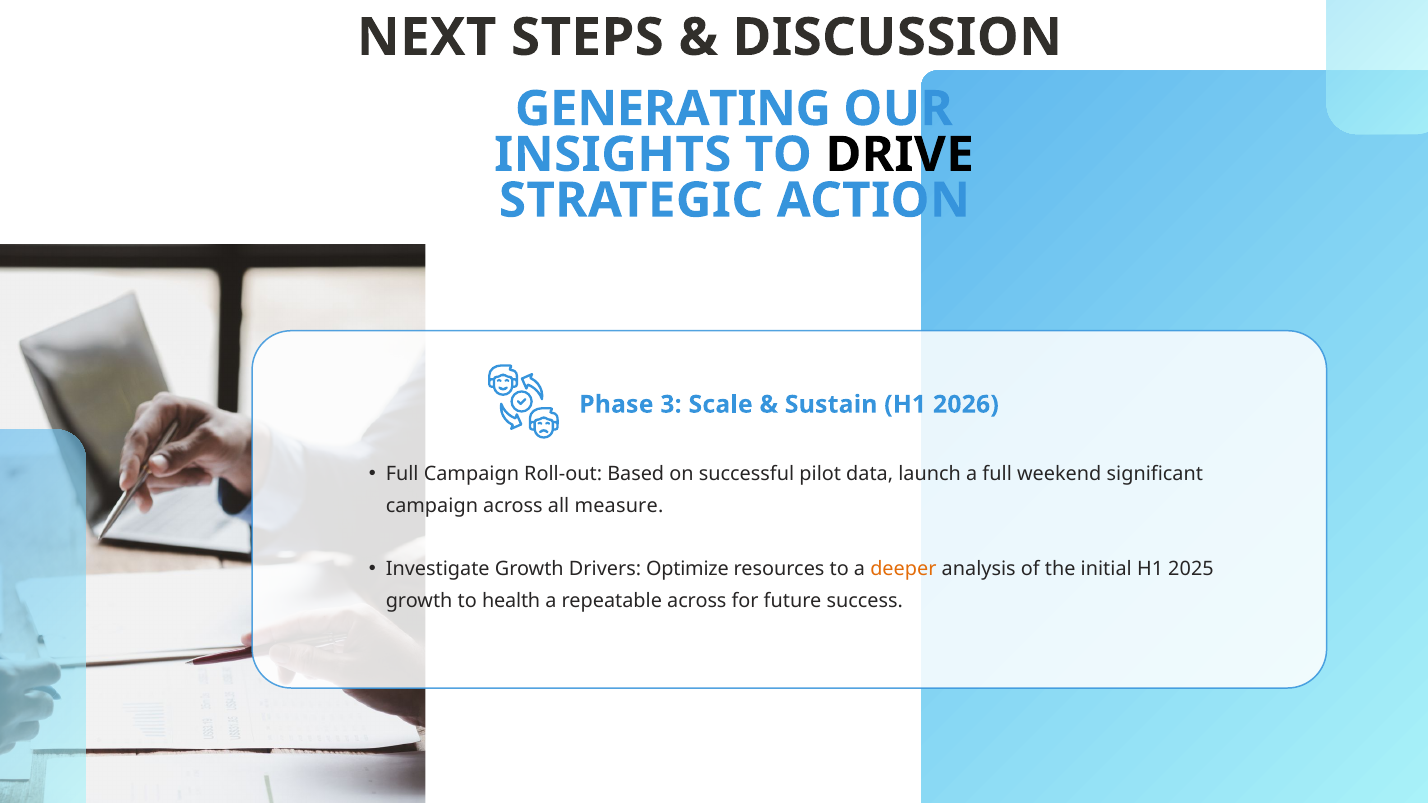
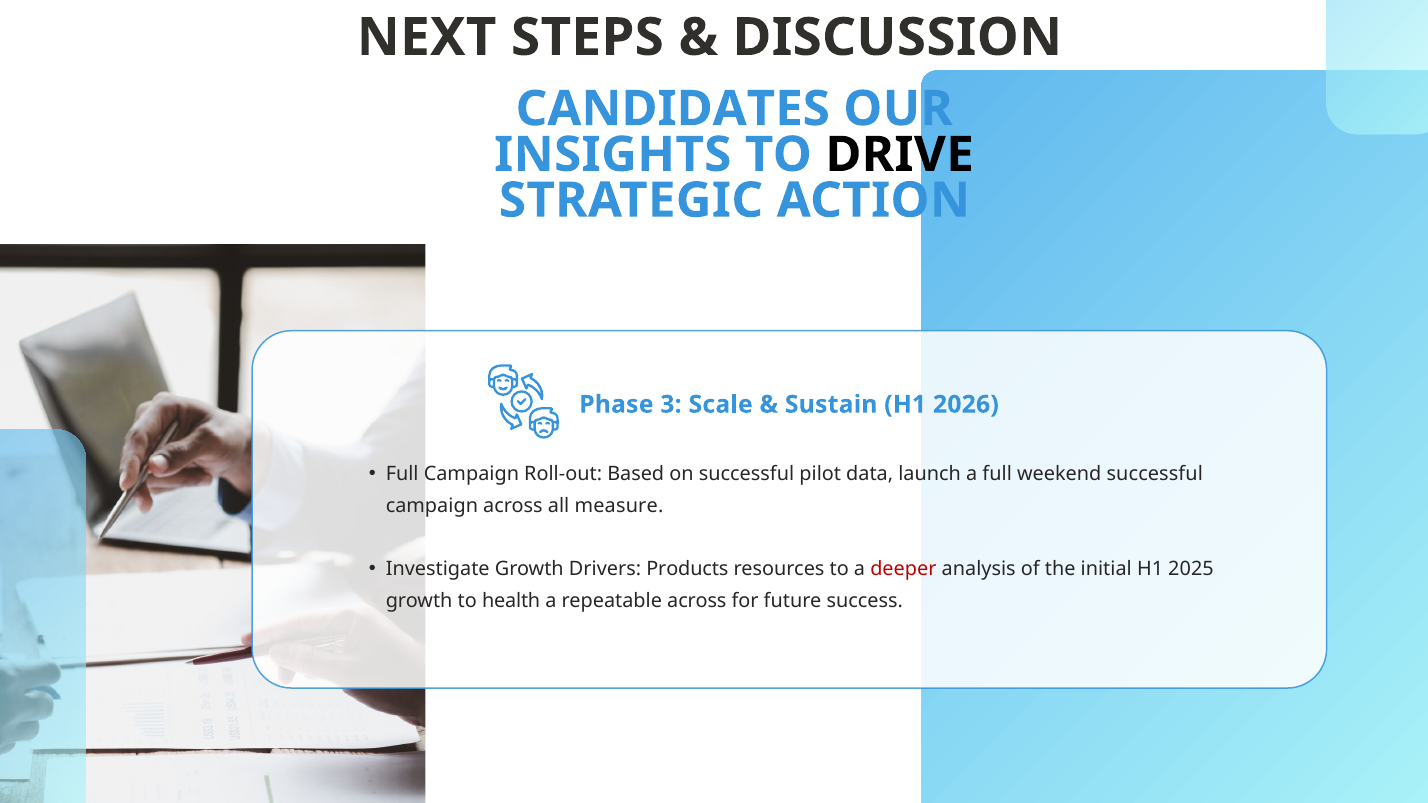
GENERATING: GENERATING -> CANDIDATES (673, 109)
weekend significant: significant -> successful (1155, 474)
Optimize: Optimize -> Products (687, 569)
deeper colour: orange -> red (903, 569)
